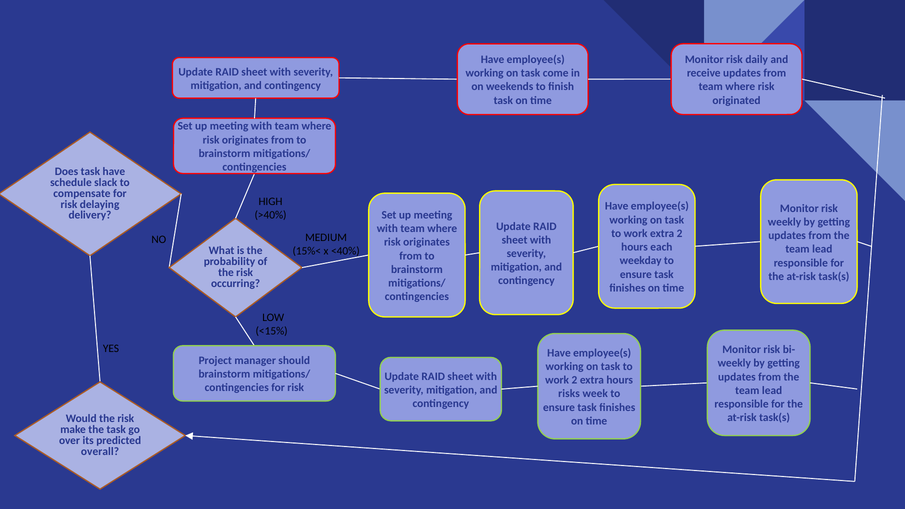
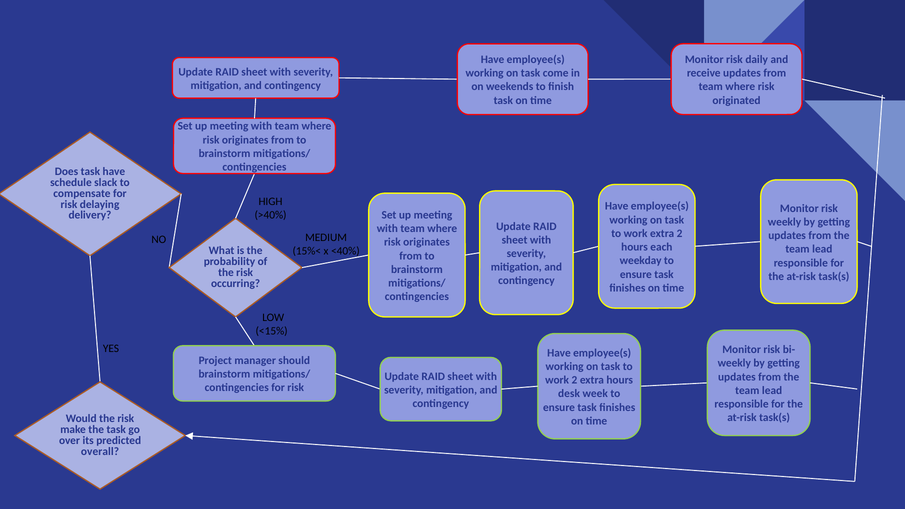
risks: risks -> desk (569, 394)
